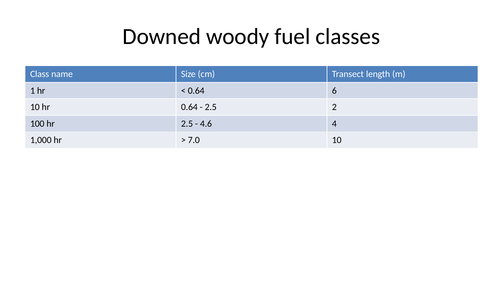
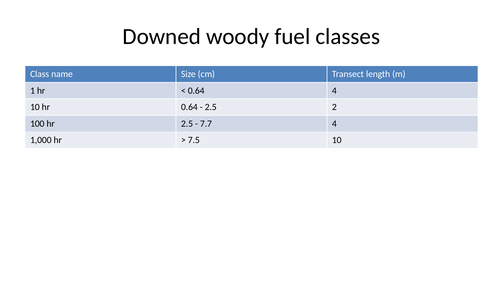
0.64 6: 6 -> 4 (334, 91)
4.6: 4.6 -> 7.7 (206, 124)
7.0: 7.0 -> 7.5 (194, 140)
